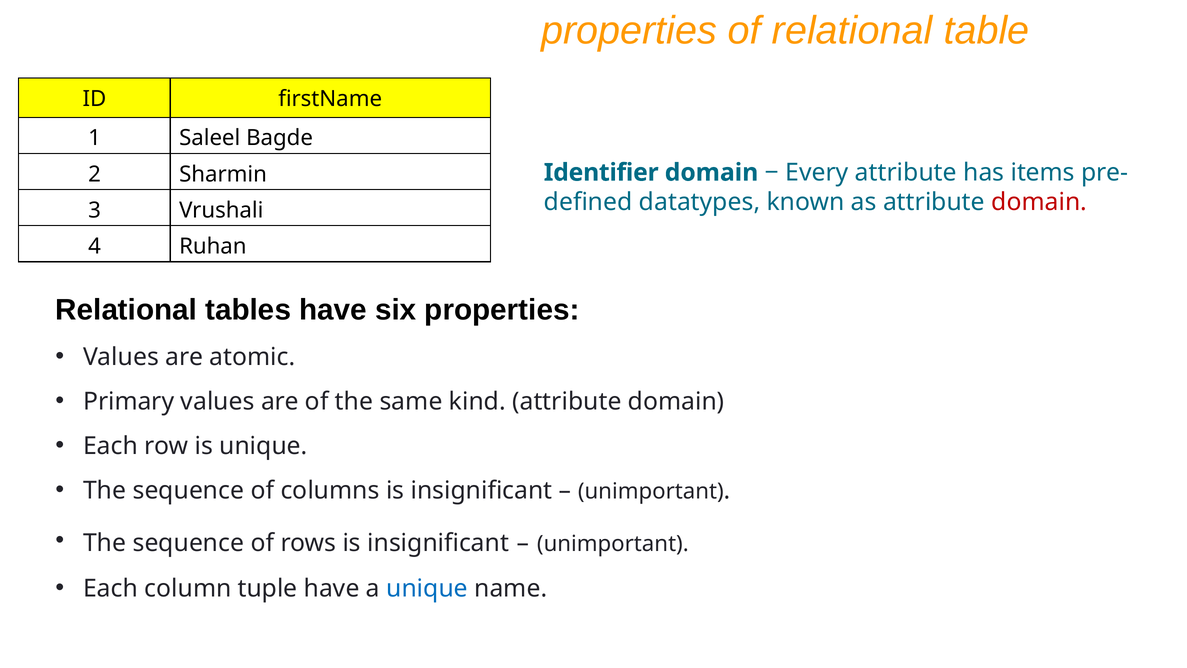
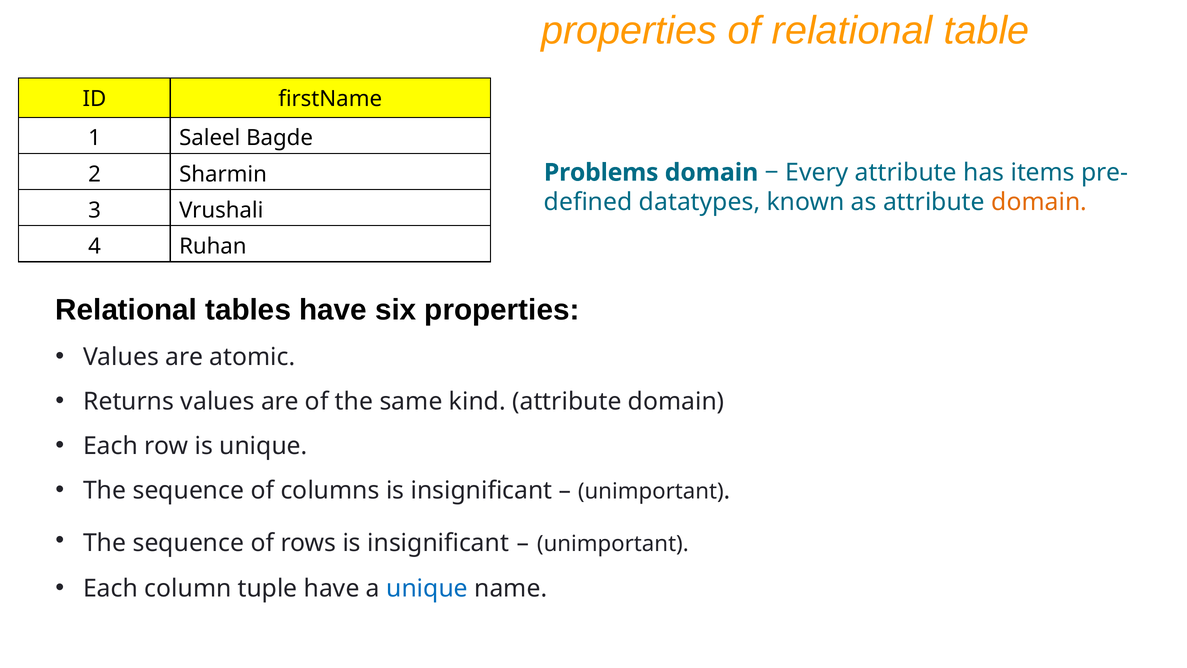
Identifier: Identifier -> Problems (601, 172)
domain colour: red -> orange (1039, 202)
Primary: Primary -> Returns (129, 401)
